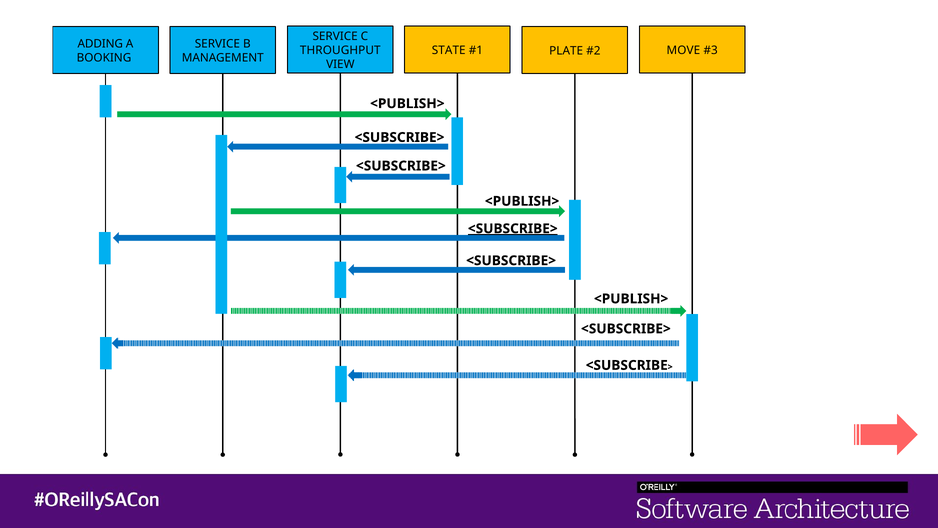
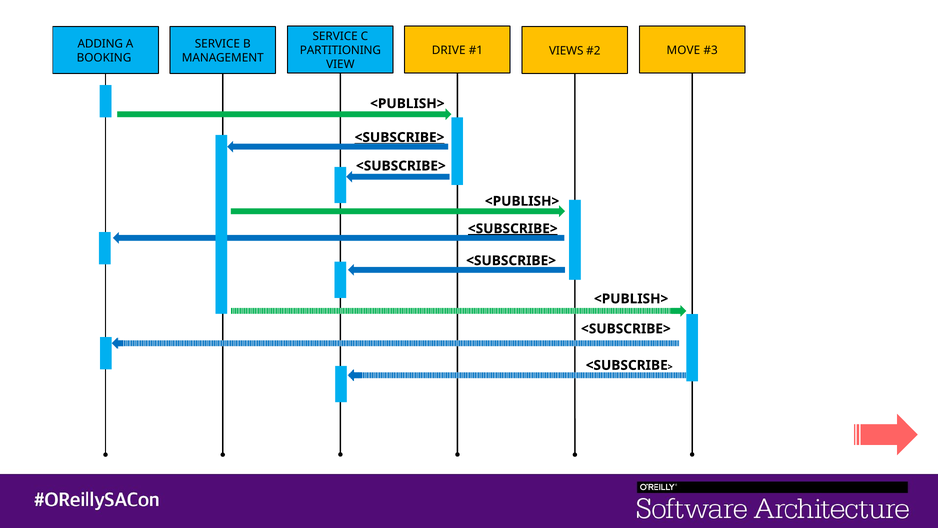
THROUGHPUT: THROUGHPUT -> PARTITIONING (340, 50)
STATE: STATE -> DRIVE (449, 50)
PLATE: PLATE -> VIEWS (566, 51)
<SUBSCRIBE> underline: none -> present (400, 137)
